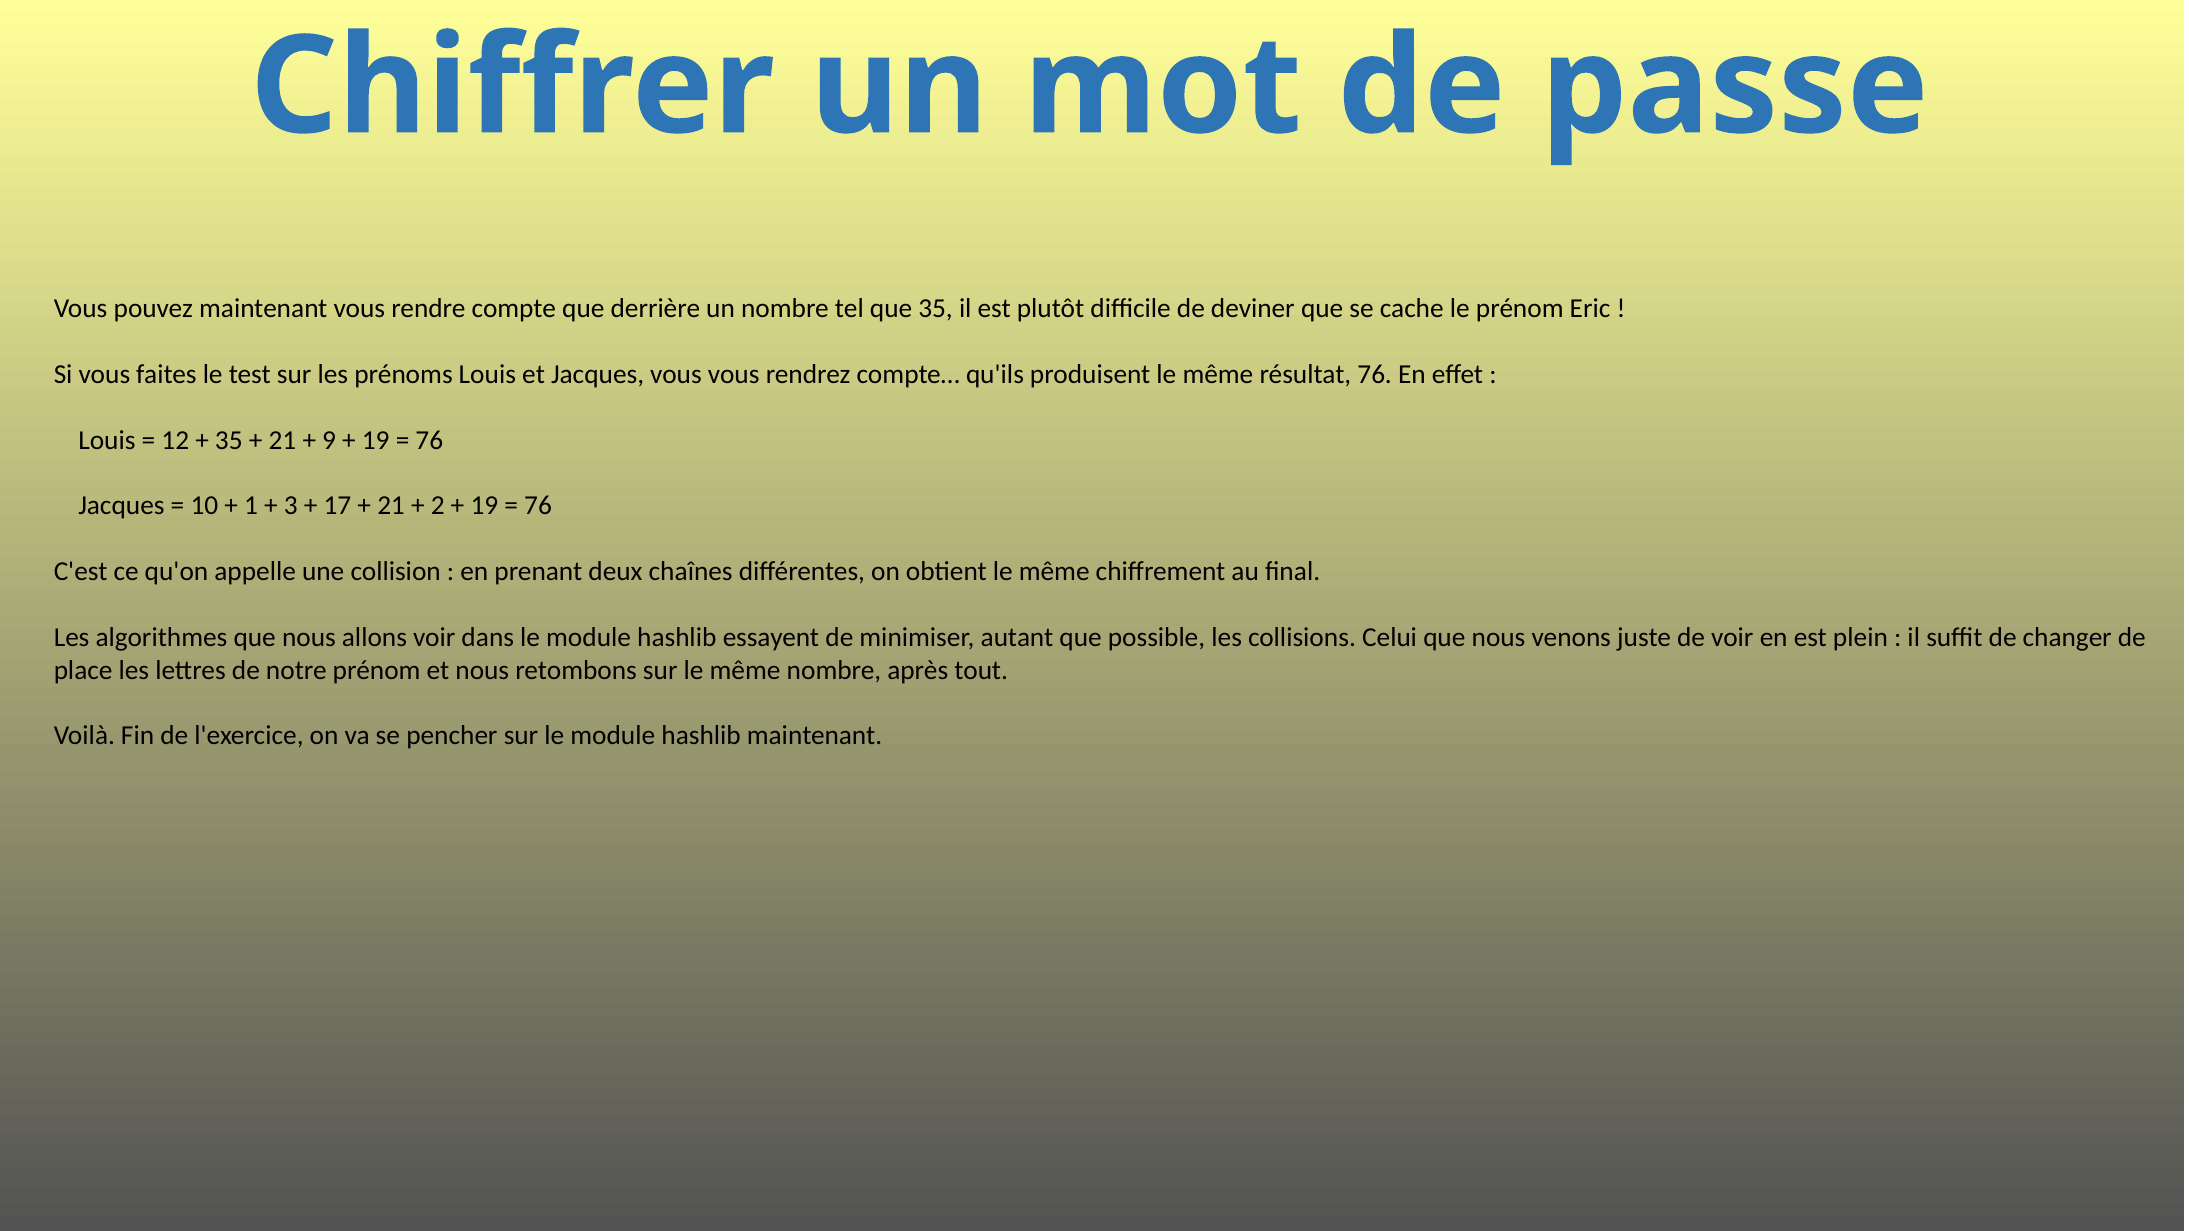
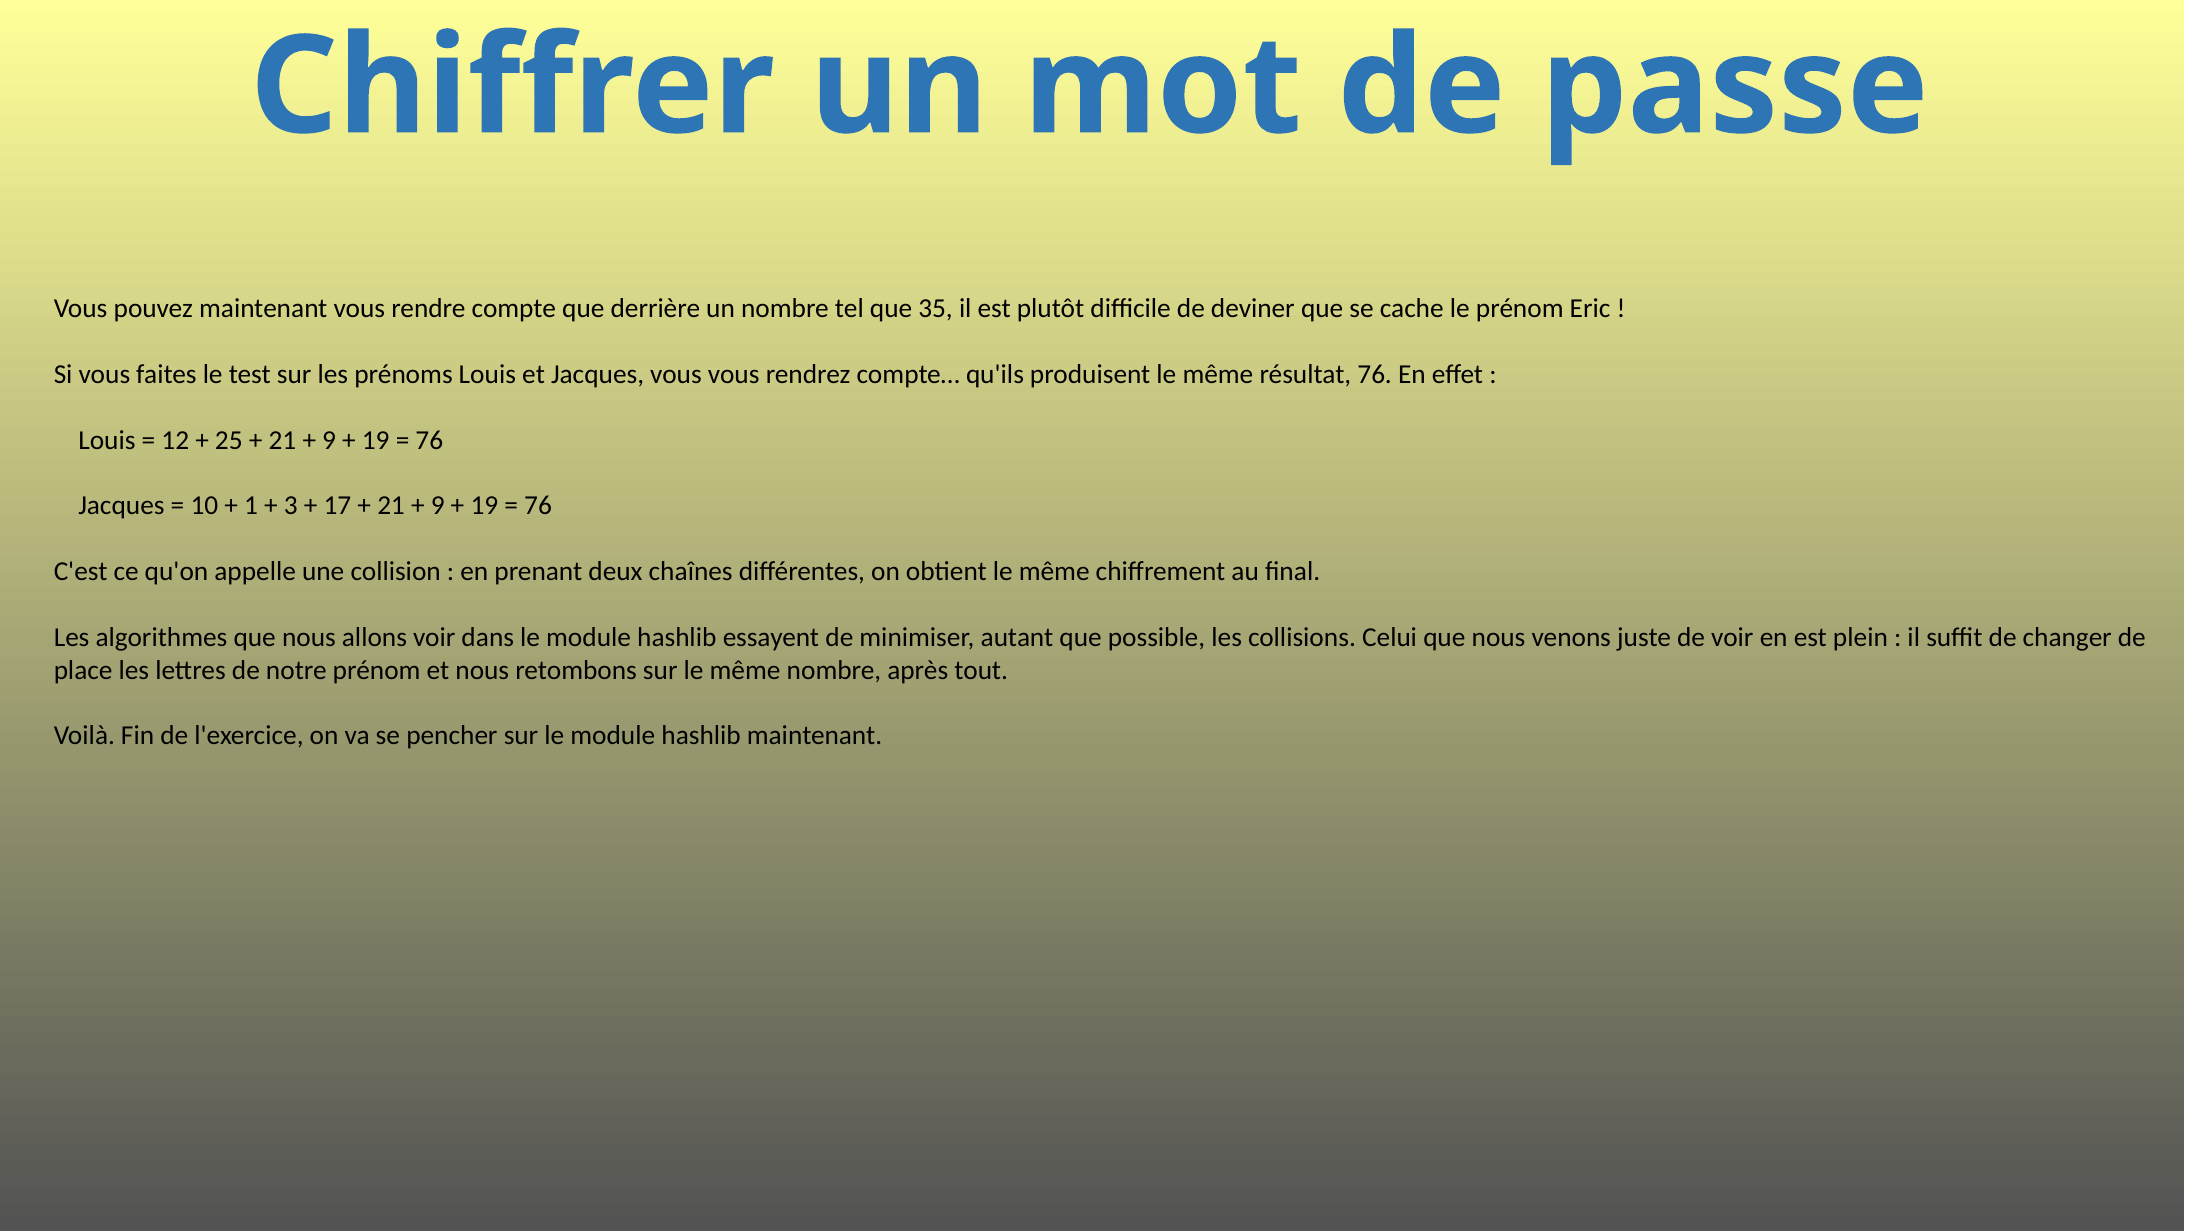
35: 35 -> 25 (229, 440)
2: 2 -> 9 (438, 506)
